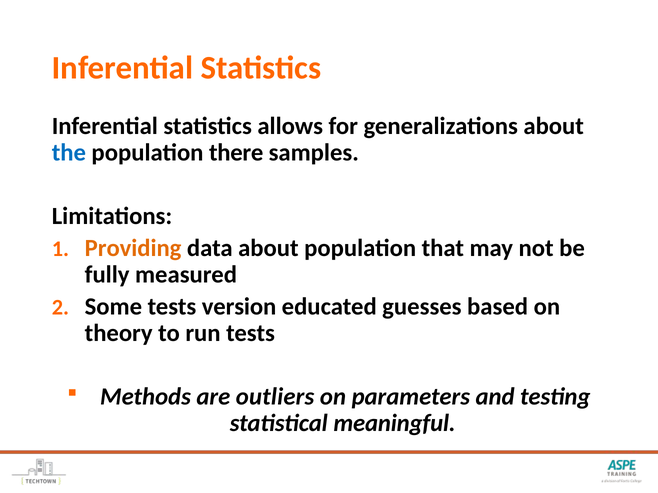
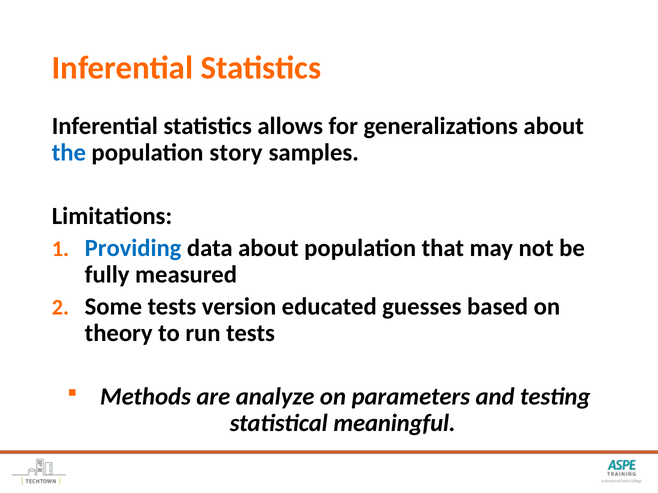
there: there -> story (236, 153)
Providing colour: orange -> blue (133, 248)
outliers: outliers -> analyze (275, 397)
